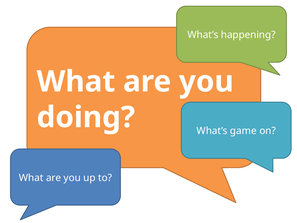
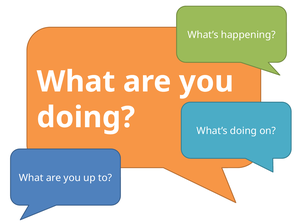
What’s game: game -> doing (243, 131)
